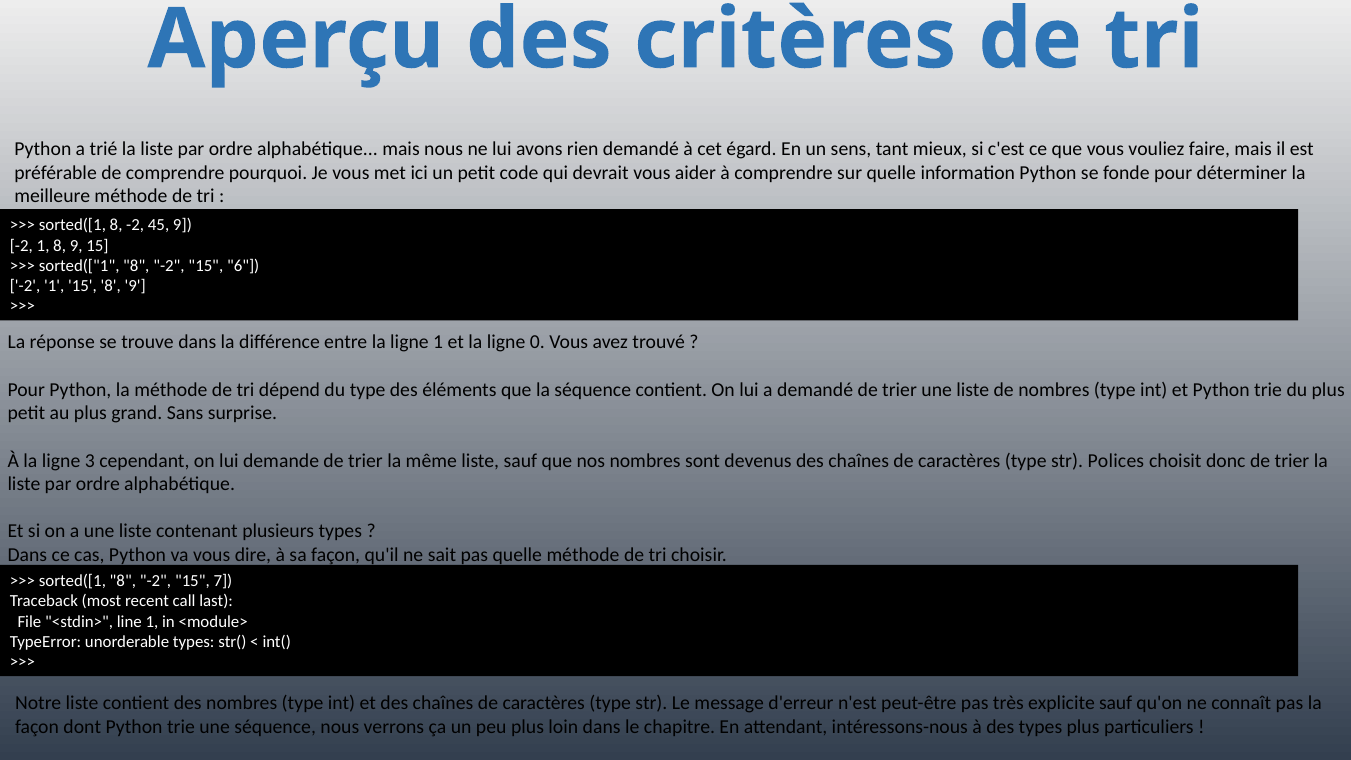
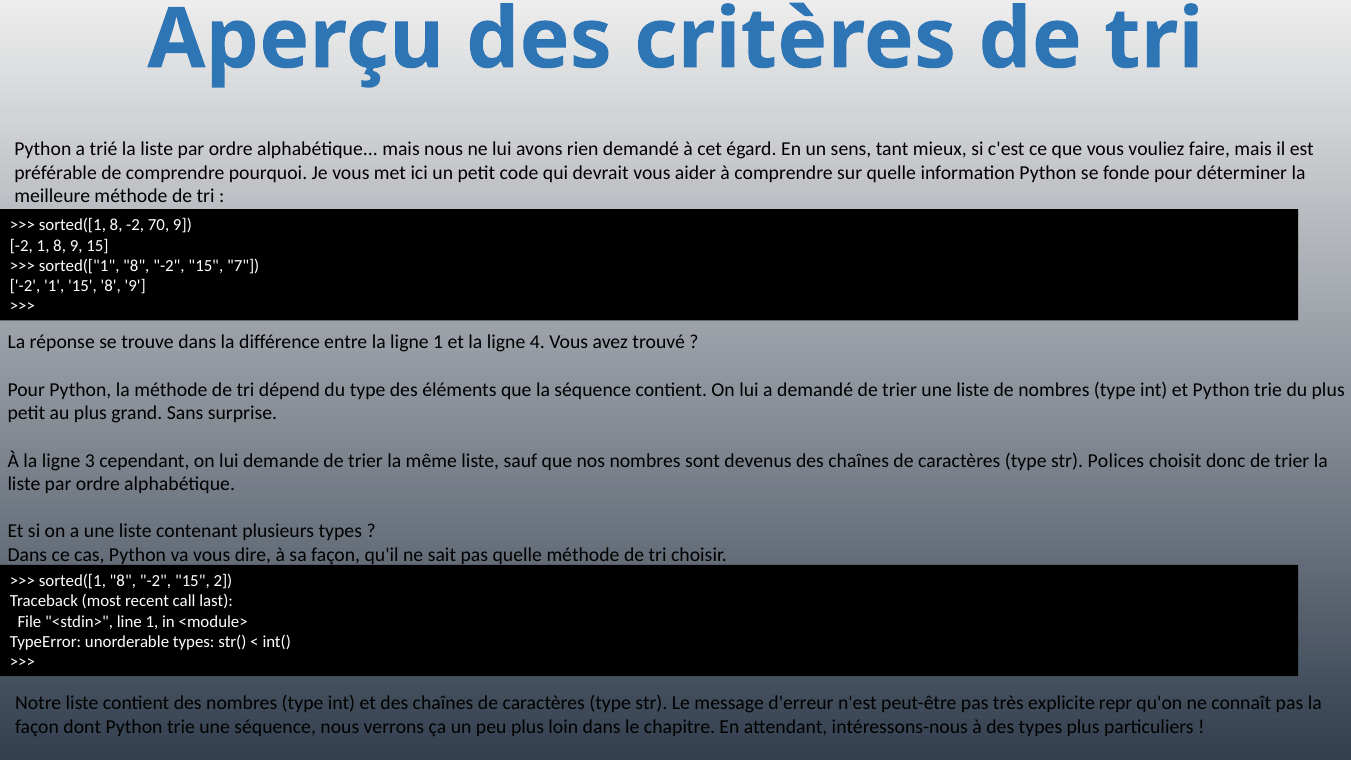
45: 45 -> 70 (159, 225)
6: 6 -> 7 (243, 266)
0: 0 -> 4 (537, 342)
7: 7 -> 2 (223, 581)
explicite sauf: sauf -> repr (1116, 703)
